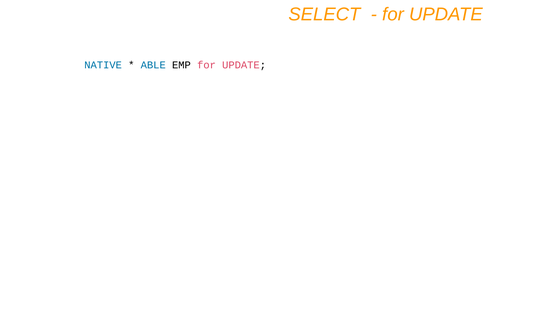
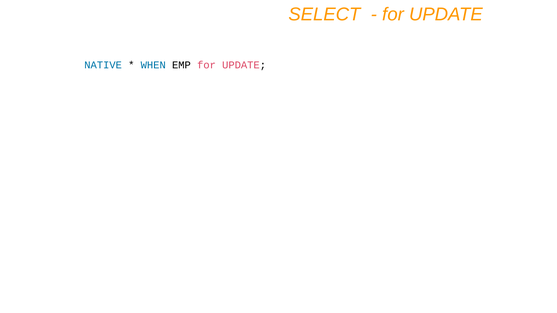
ABLE: ABLE -> WHEN (153, 65)
